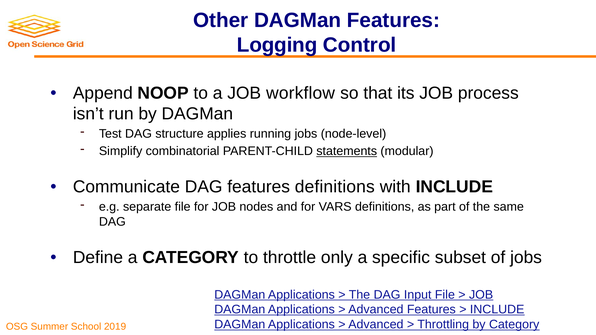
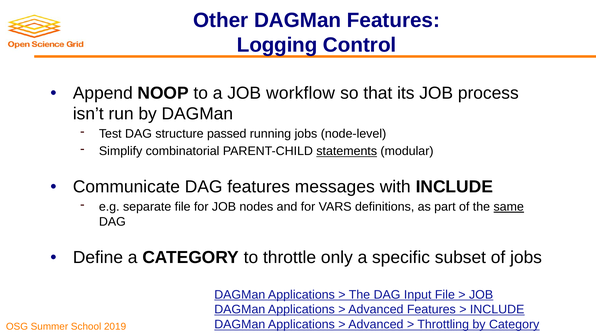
applies: applies -> passed (227, 134)
features definitions: definitions -> messages (335, 187)
same underline: none -> present (509, 207)
